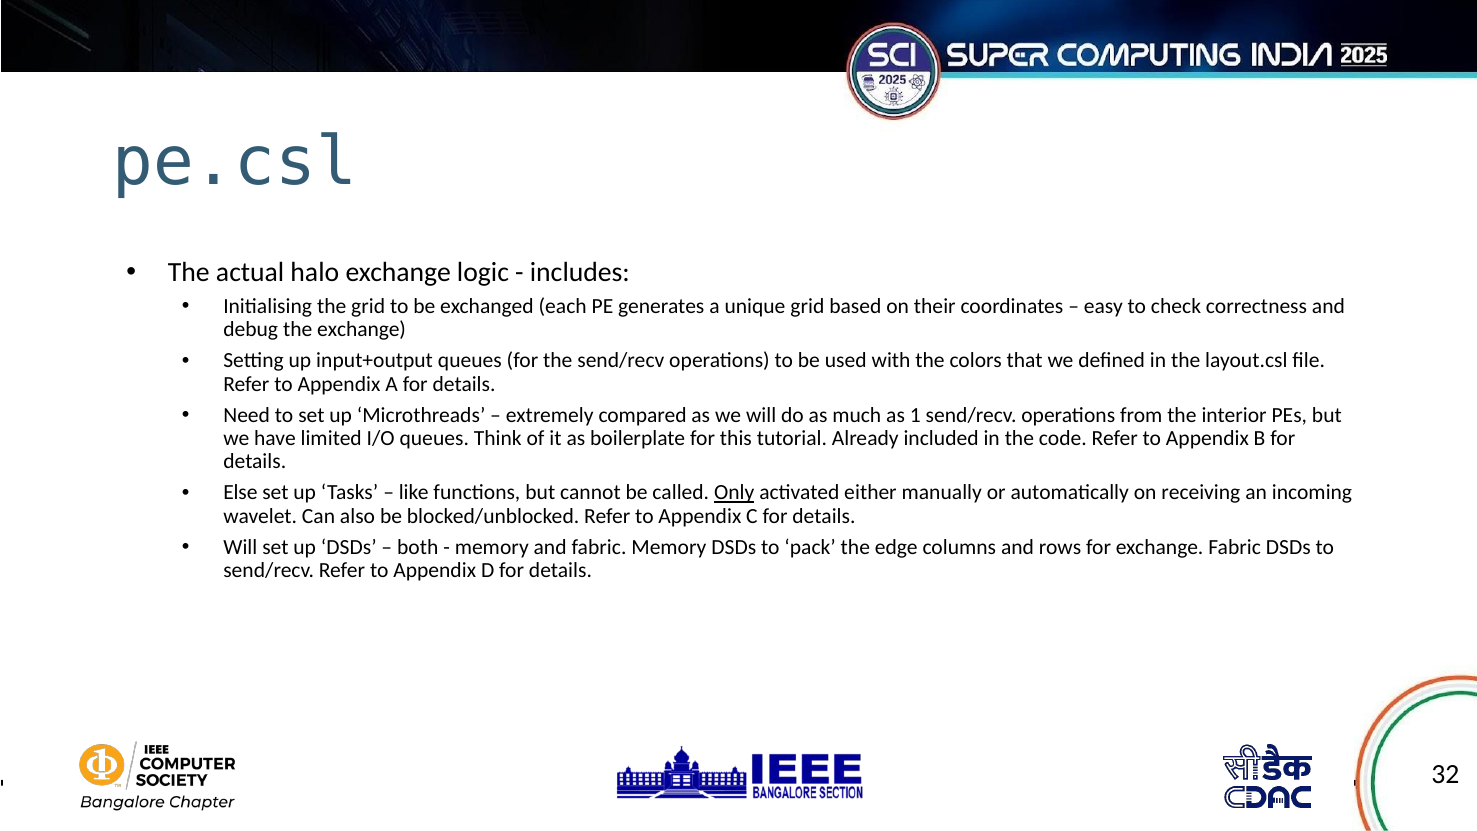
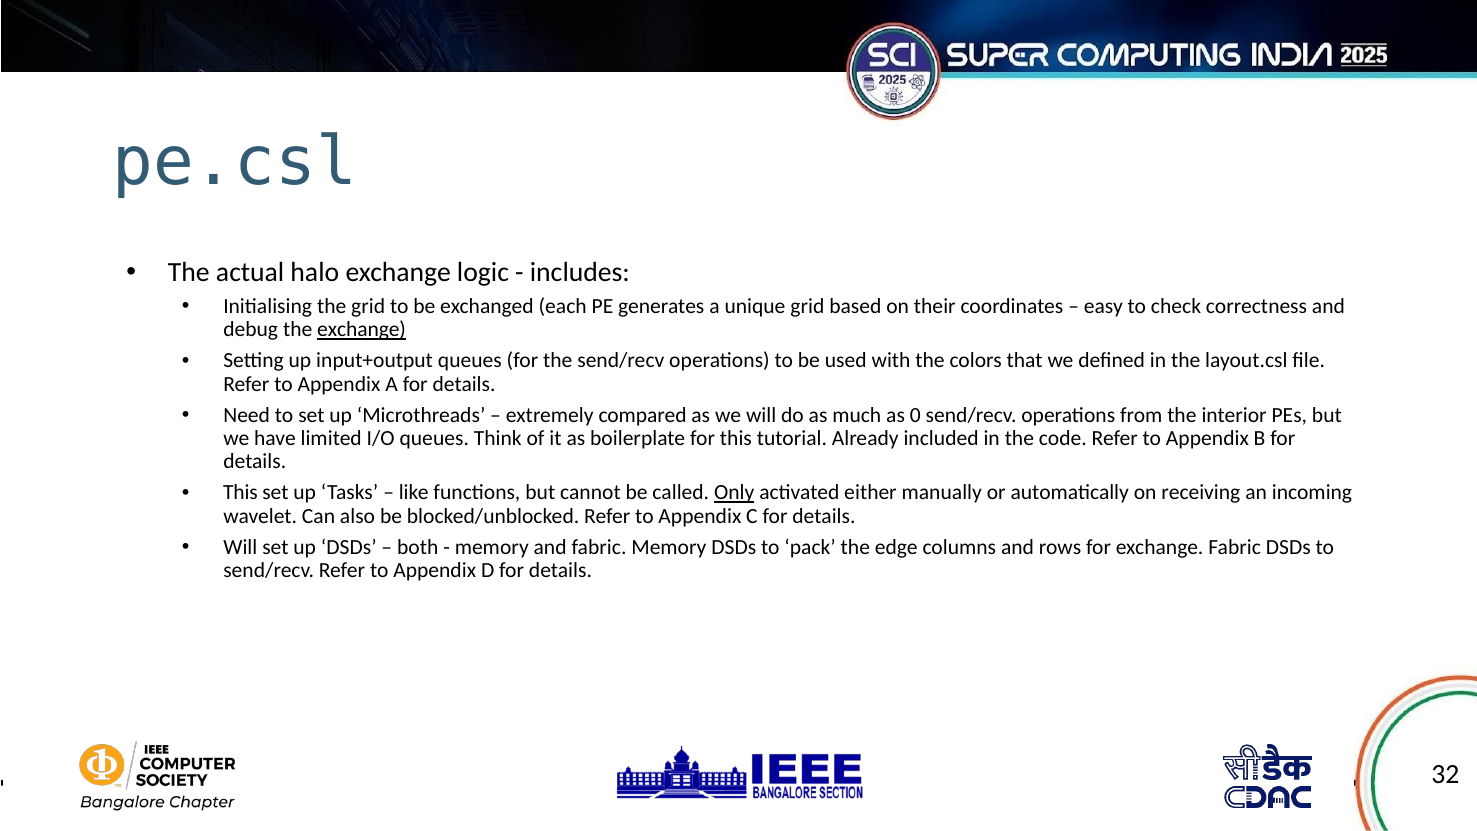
exchange underline: none -> present (362, 330)
1: 1 -> 0 (915, 415)
Else: Else -> This (240, 493)
